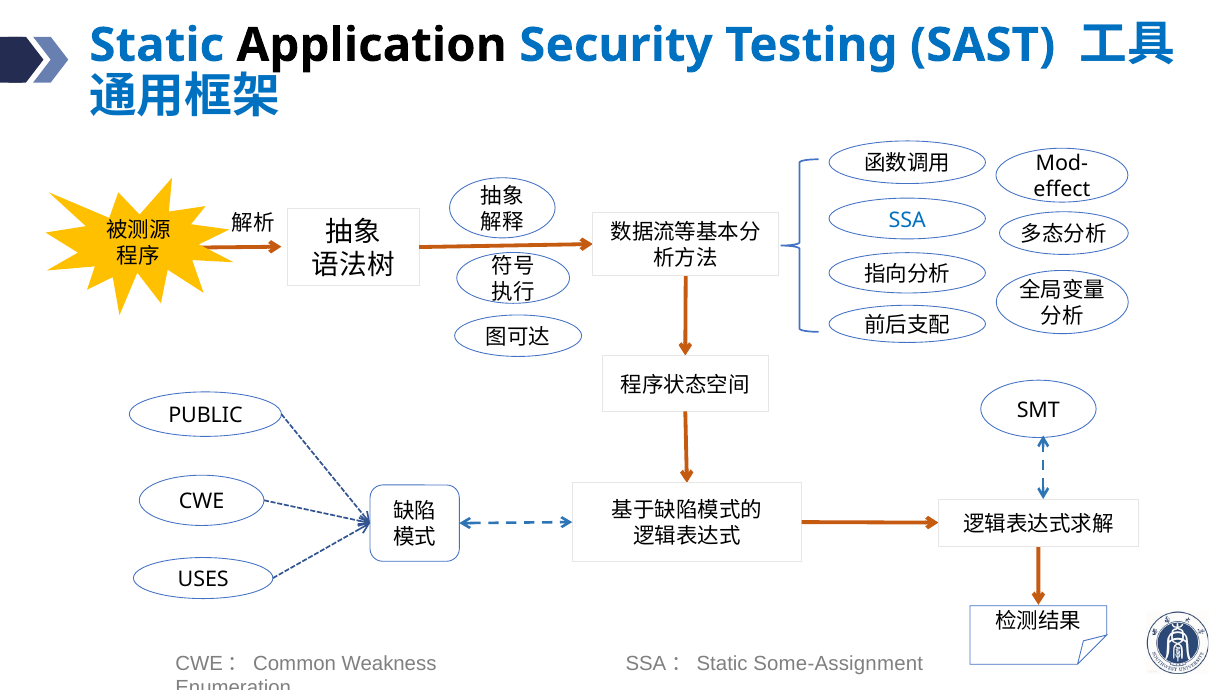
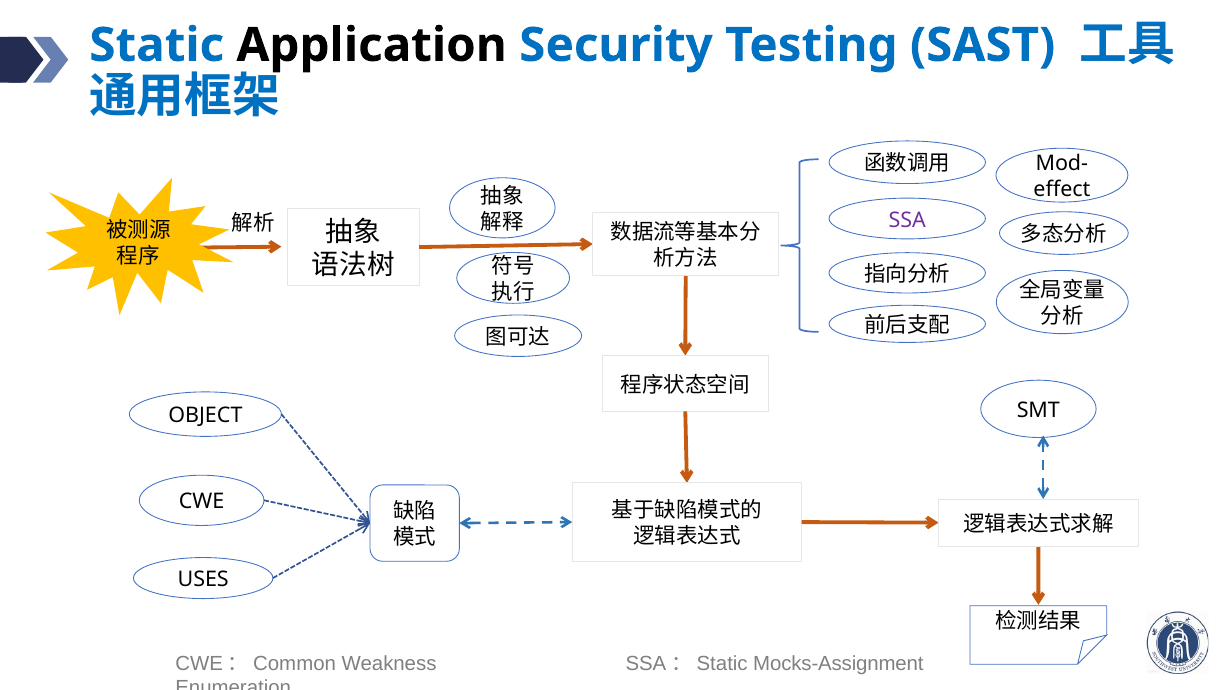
SSA colour: blue -> purple (907, 220)
PUBLIC: PUBLIC -> OBJECT (205, 416)
Some-Assignment: Some-Assignment -> Mocks-Assignment (838, 663)
